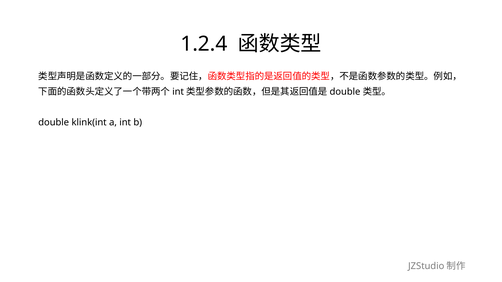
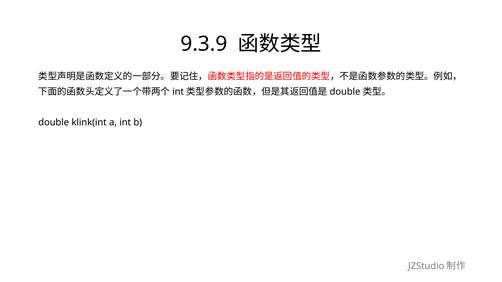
1.2.4: 1.2.4 -> 9.3.9 (204, 44)
